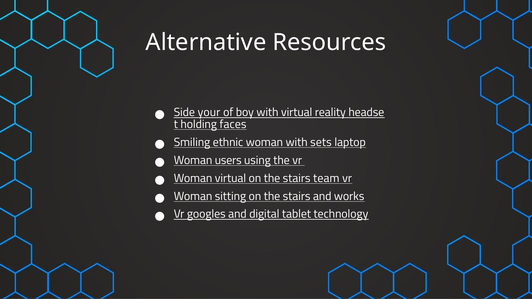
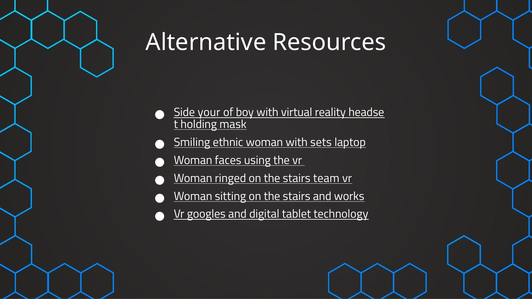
faces: faces -> mask (233, 124)
users: users -> faces (228, 160)
Woman virtual: virtual -> ringed (230, 178)
